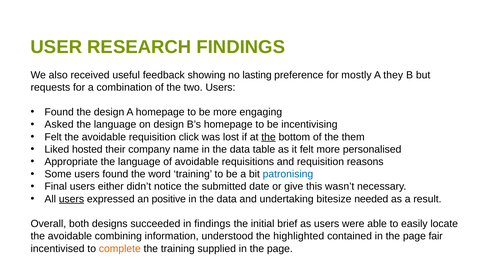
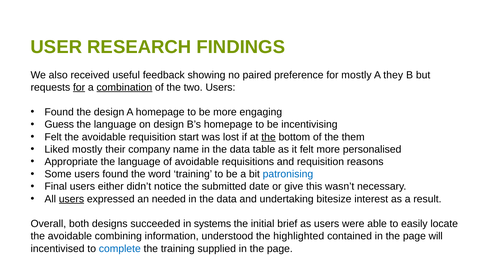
lasting: lasting -> paired (257, 75)
for underline: none -> present (79, 87)
combination underline: none -> present (124, 87)
Asked: Asked -> Guess (59, 124)
click: click -> start (189, 137)
Liked hosted: hosted -> mostly (87, 149)
positive: positive -> needed (169, 199)
needed: needed -> interest (371, 199)
in findings: findings -> systems (212, 223)
fair: fair -> will (436, 236)
complete colour: orange -> blue (120, 248)
